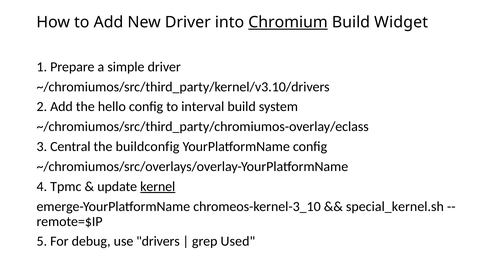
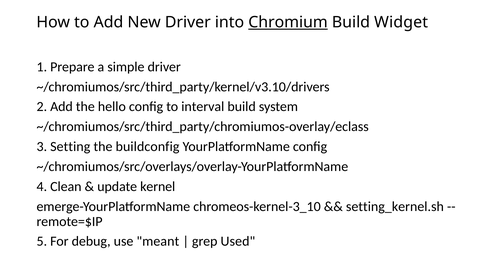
Central: Central -> Setting (70, 147)
Tpmc: Tpmc -> Clean (66, 187)
kernel underline: present -> none (158, 187)
special_kernel.sh: special_kernel.sh -> setting_kernel.sh (395, 207)
drivers: drivers -> meant (158, 242)
